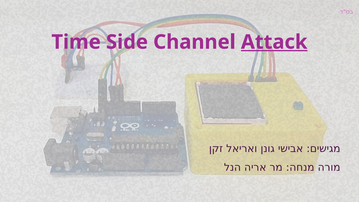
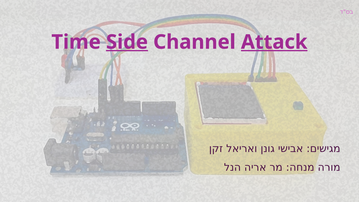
Side underline: none -> present (127, 42)
